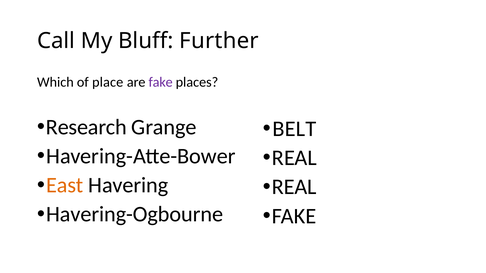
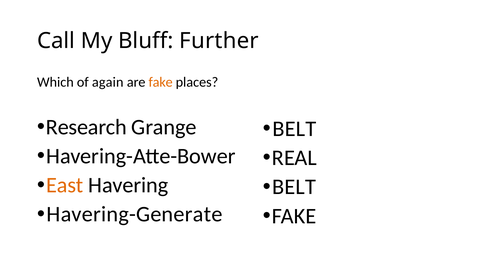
place: place -> again (108, 82)
fake colour: purple -> orange (161, 82)
REAL: REAL -> BELT (294, 187)
Havering-Ogbourne: Havering-Ogbourne -> Havering-Generate (135, 215)
